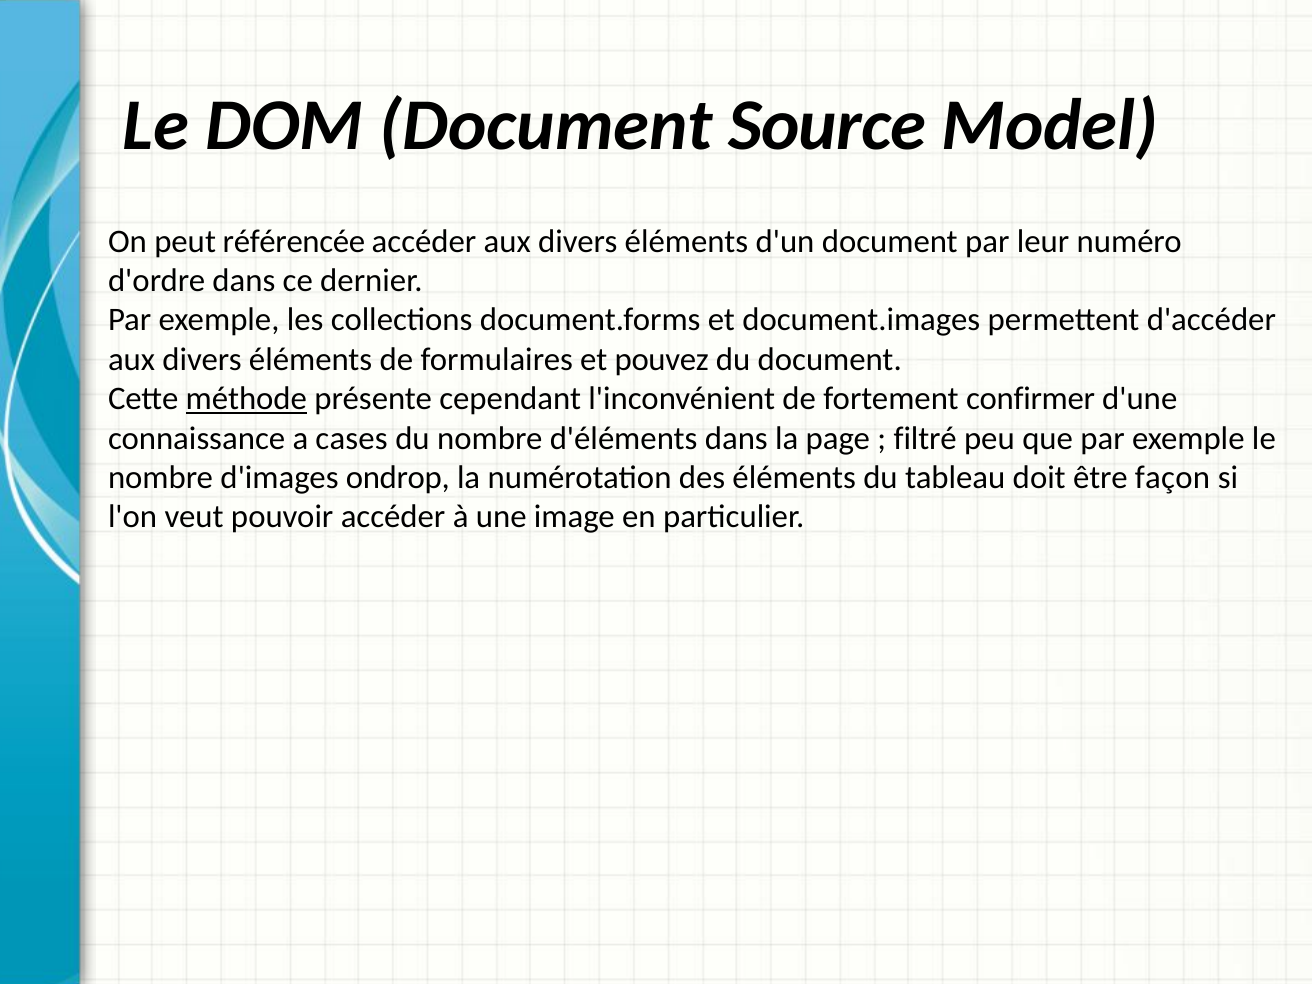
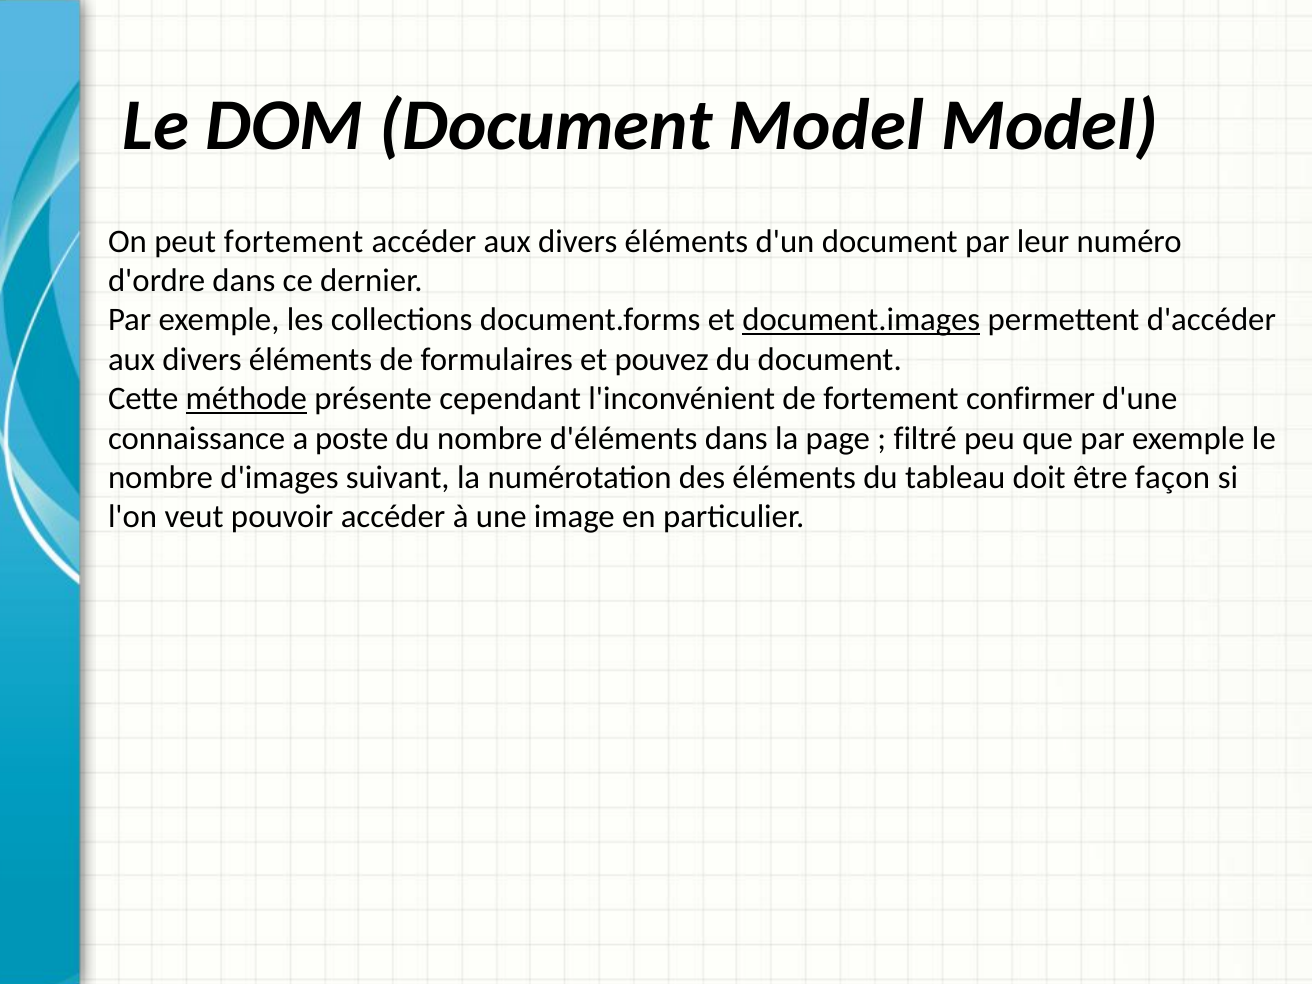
Document Source: Source -> Model (827, 126)
peut référencée: référencée -> fortement (294, 241)
document.images underline: none -> present (861, 320)
cases: cases -> poste (352, 438)
ondrop: ondrop -> suivant (398, 478)
